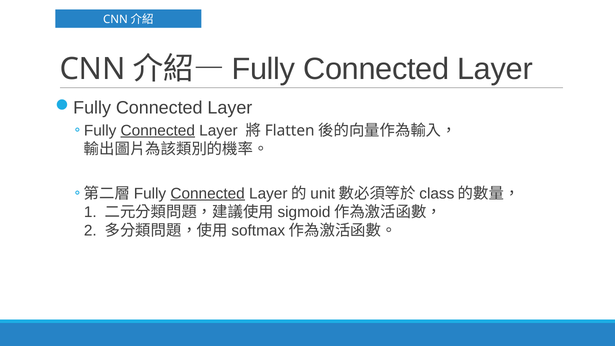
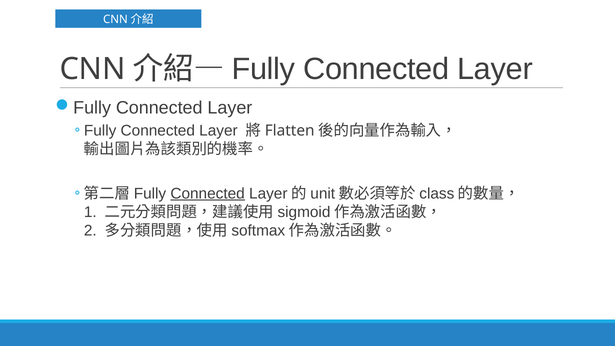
Connected underline: present -> none (158, 130)
